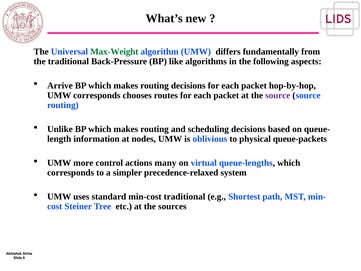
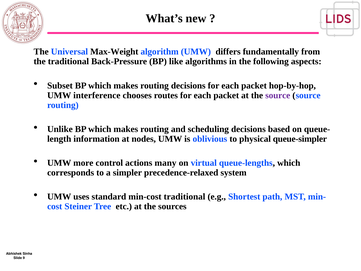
Max-Weight colour: green -> black (114, 52)
Arrive: Arrive -> Subset (60, 85)
UMW corresponds: corresponds -> interference (97, 95)
queue-packets: queue-packets -> queue-simpler (300, 139)
